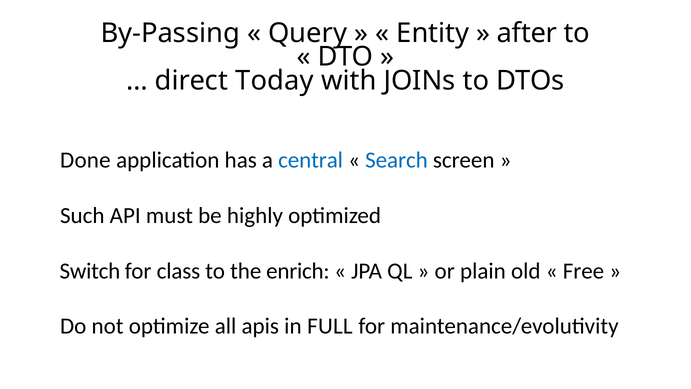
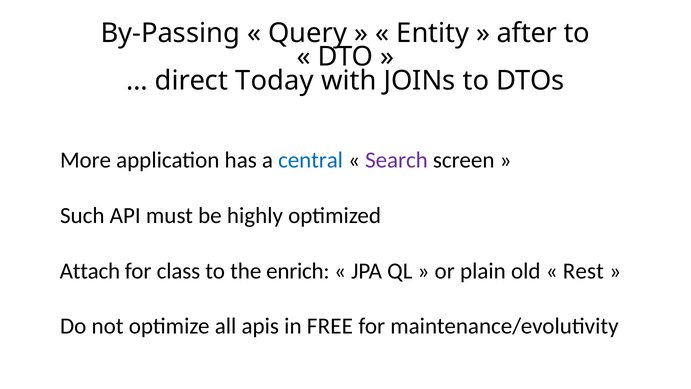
Done: Done -> More (86, 160)
Search colour: blue -> purple (396, 160)
Switch: Switch -> Attach (90, 271)
Free: Free -> Rest (583, 271)
FULL: FULL -> FREE (330, 326)
